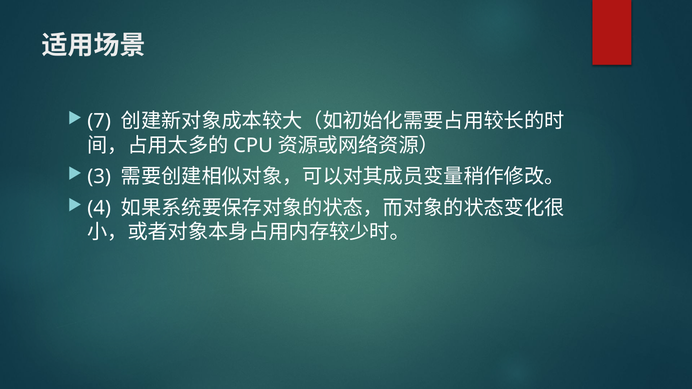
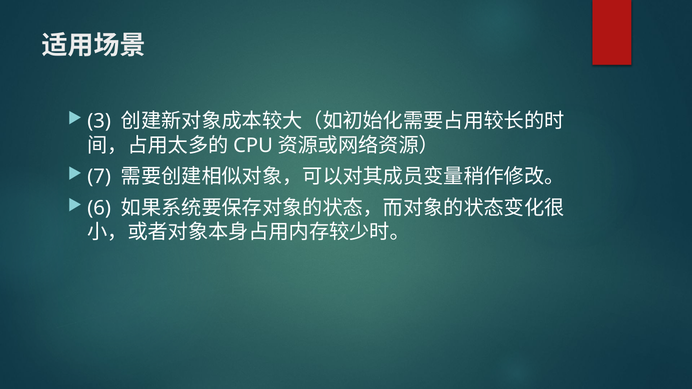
7: 7 -> 3 (99, 121)
3: 3 -> 7 (99, 177)
4: 4 -> 6 (99, 208)
